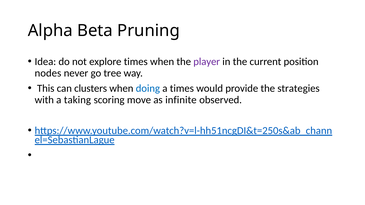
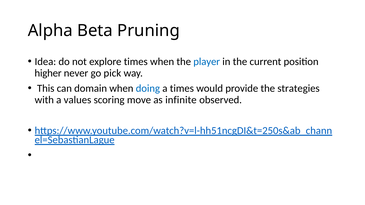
player colour: purple -> blue (207, 62)
nodes: nodes -> higher (48, 73)
tree: tree -> pick (112, 73)
clusters: clusters -> domain (91, 89)
taking: taking -> values (77, 100)
